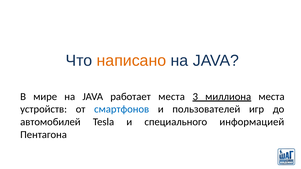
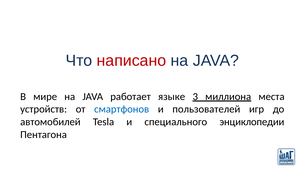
написано colour: orange -> red (131, 61)
работает места: места -> языке (172, 97)
информацией: информацией -> энциклопедии (252, 122)
